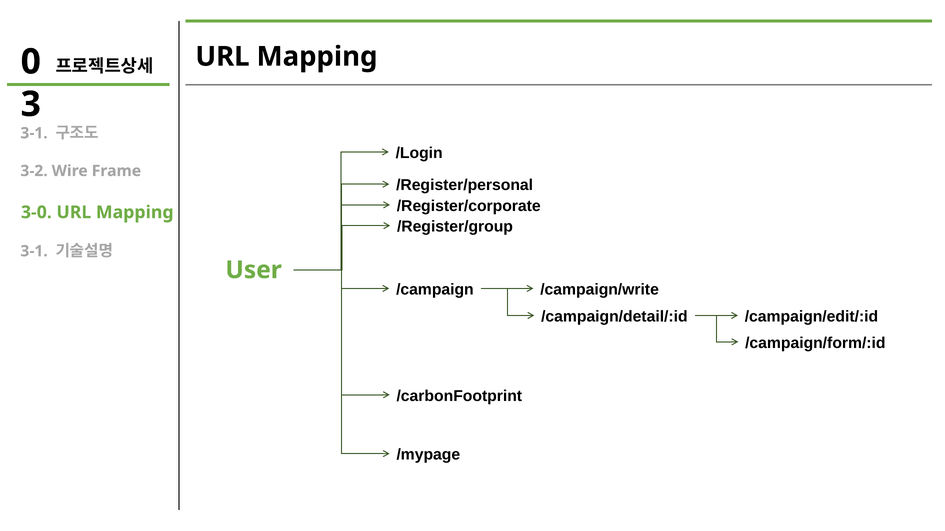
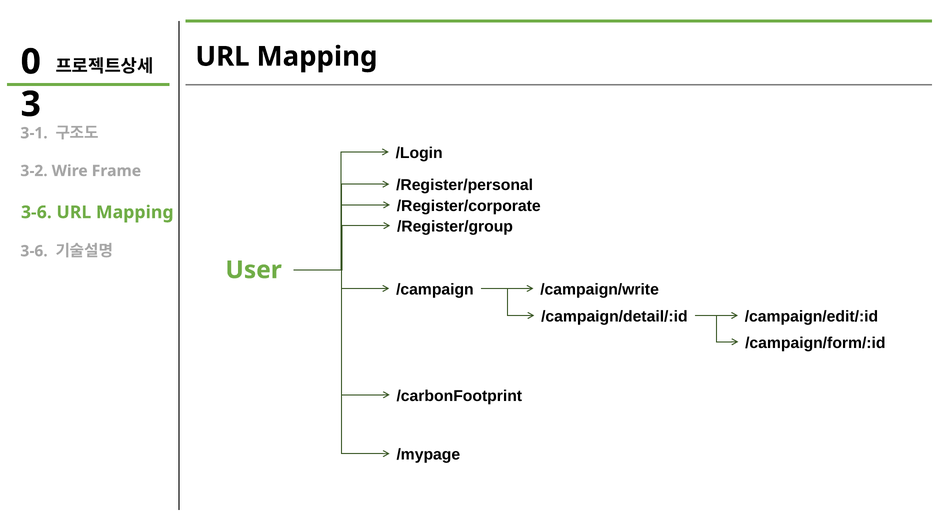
3-0: 3-0 -> 3-6 (36, 213)
3-1: 3-1 -> 3-6 (34, 251)
